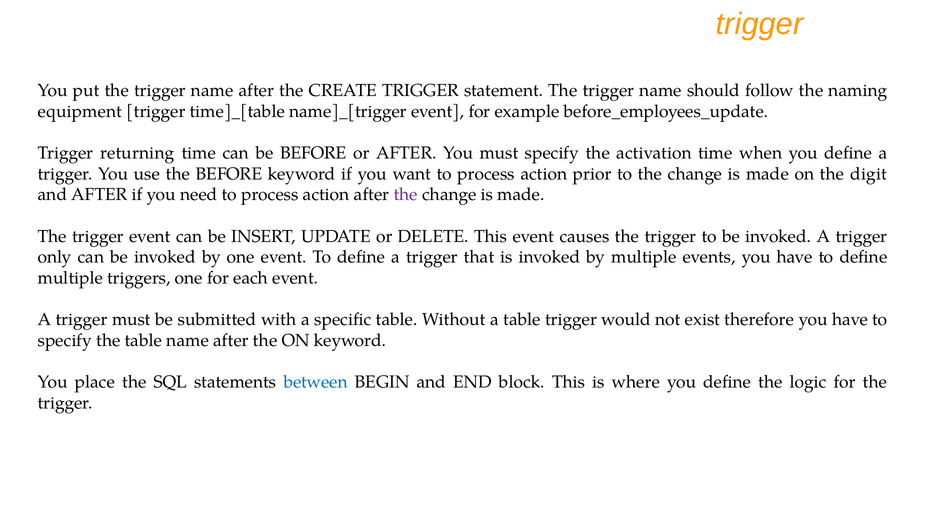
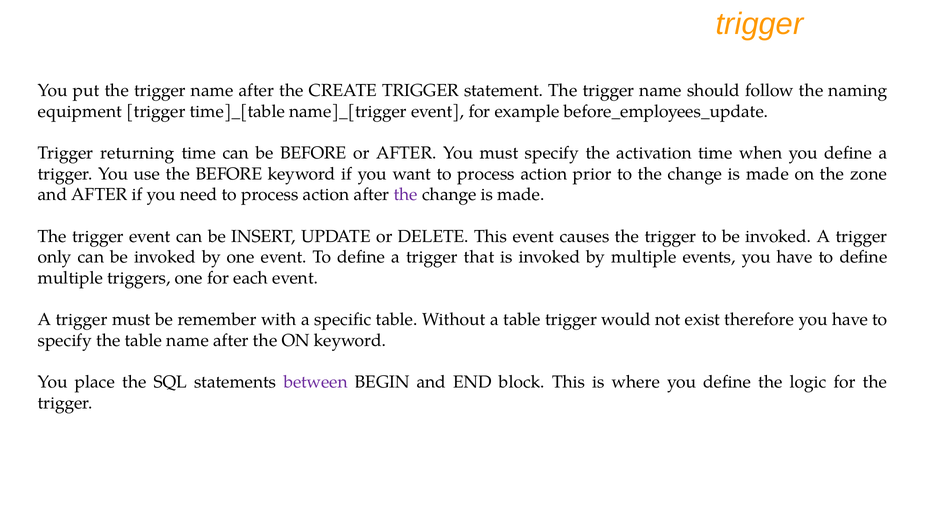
digit: digit -> zone (869, 174)
submitted: submitted -> remember (217, 320)
between colour: blue -> purple (316, 382)
